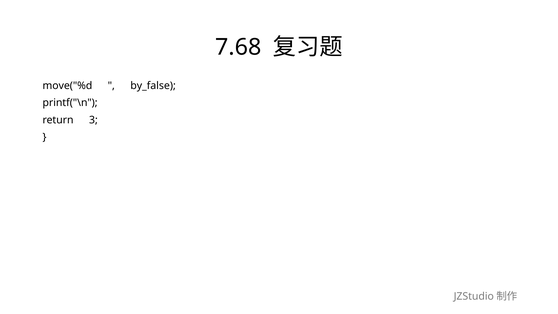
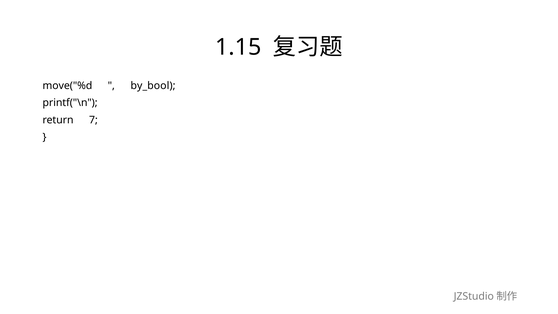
7.68: 7.68 -> 1.15 (238, 47)
by_false: by_false -> by_bool (153, 86)
3: 3 -> 7 (93, 120)
